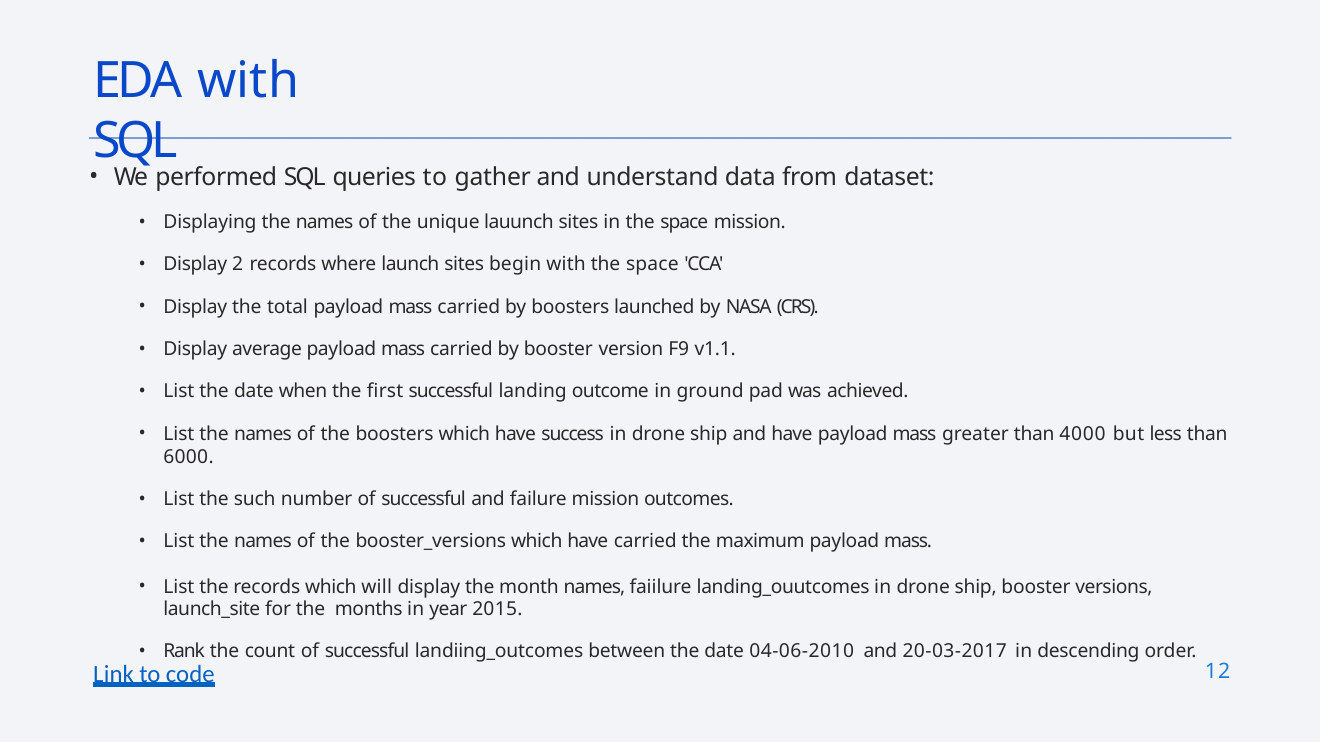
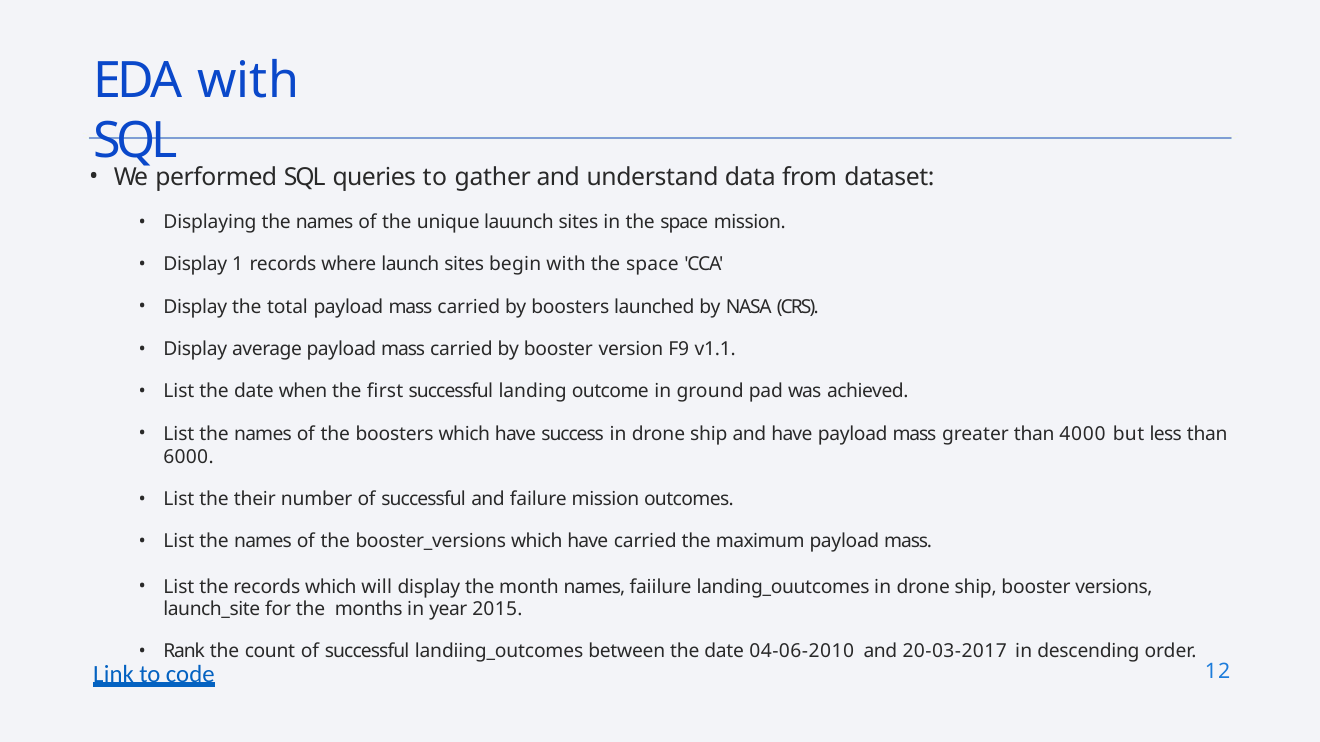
2: 2 -> 1 (238, 265)
such: such -> their (255, 500)
